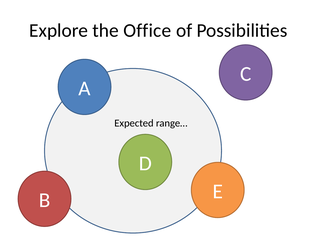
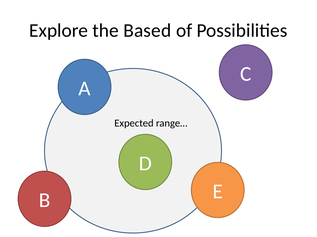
Office: Office -> Based (147, 31)
